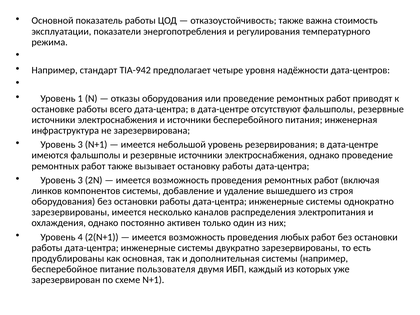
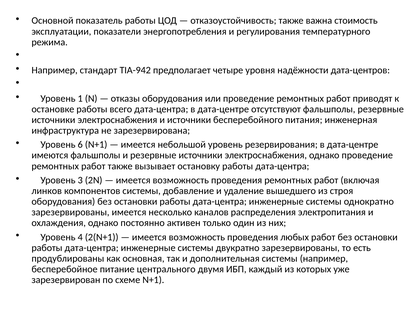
3: 3 -> 6 (80, 145)
пользователя: пользователя -> центрального (166, 269)
